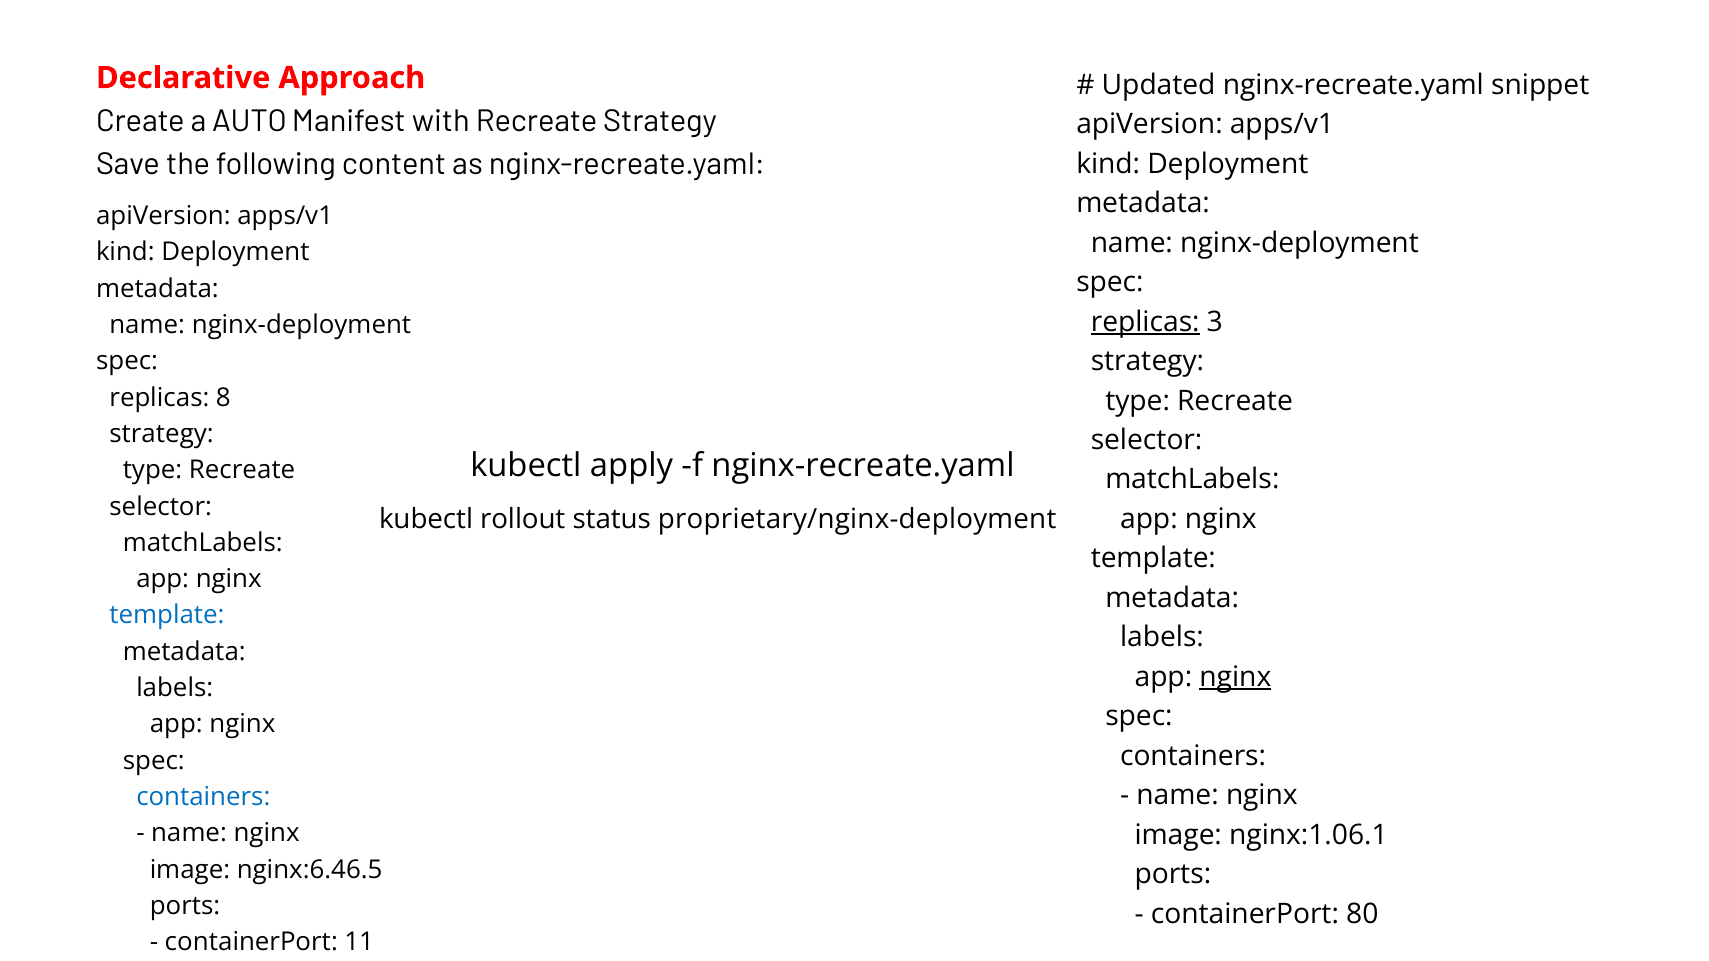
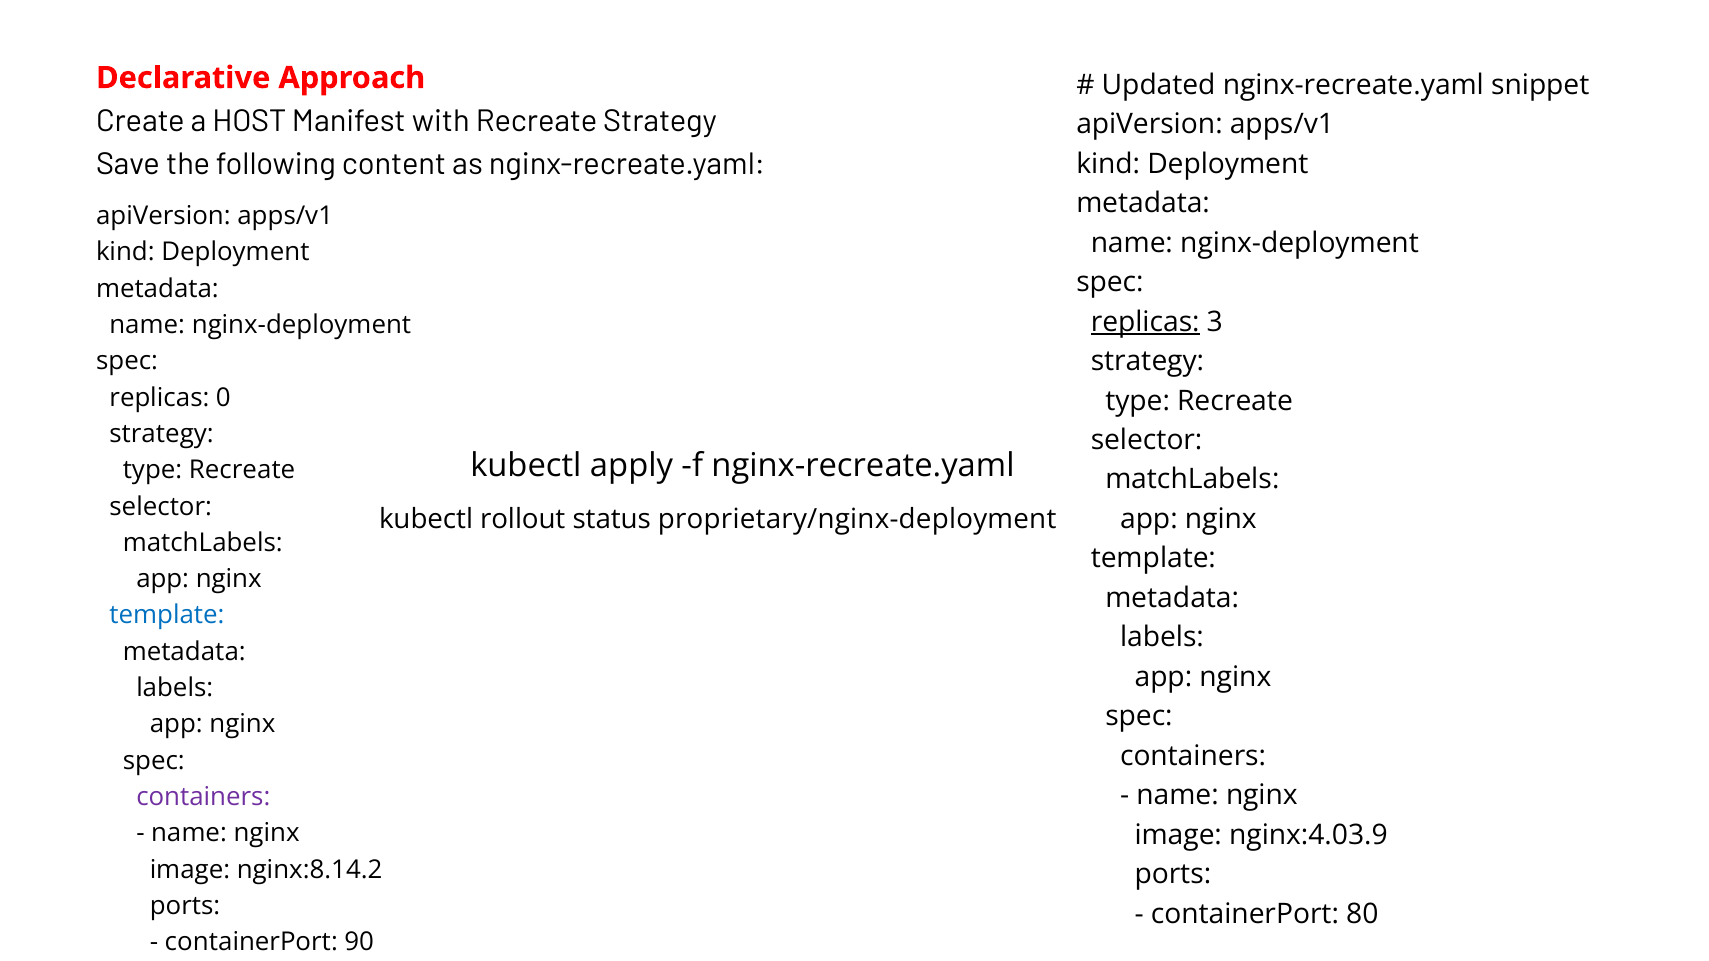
AUTO: AUTO -> HOST (249, 121)
8: 8 -> 0 (223, 398)
nginx underline: present -> none (1235, 677)
containers colour: blue -> purple (203, 797)
nginx:1.06.1: nginx:1.06.1 -> nginx:4.03.9 (1308, 835)
nginx:6.46.5: nginx:6.46.5 -> nginx:8.14.2 (310, 870)
11: 11 -> 90 (359, 943)
